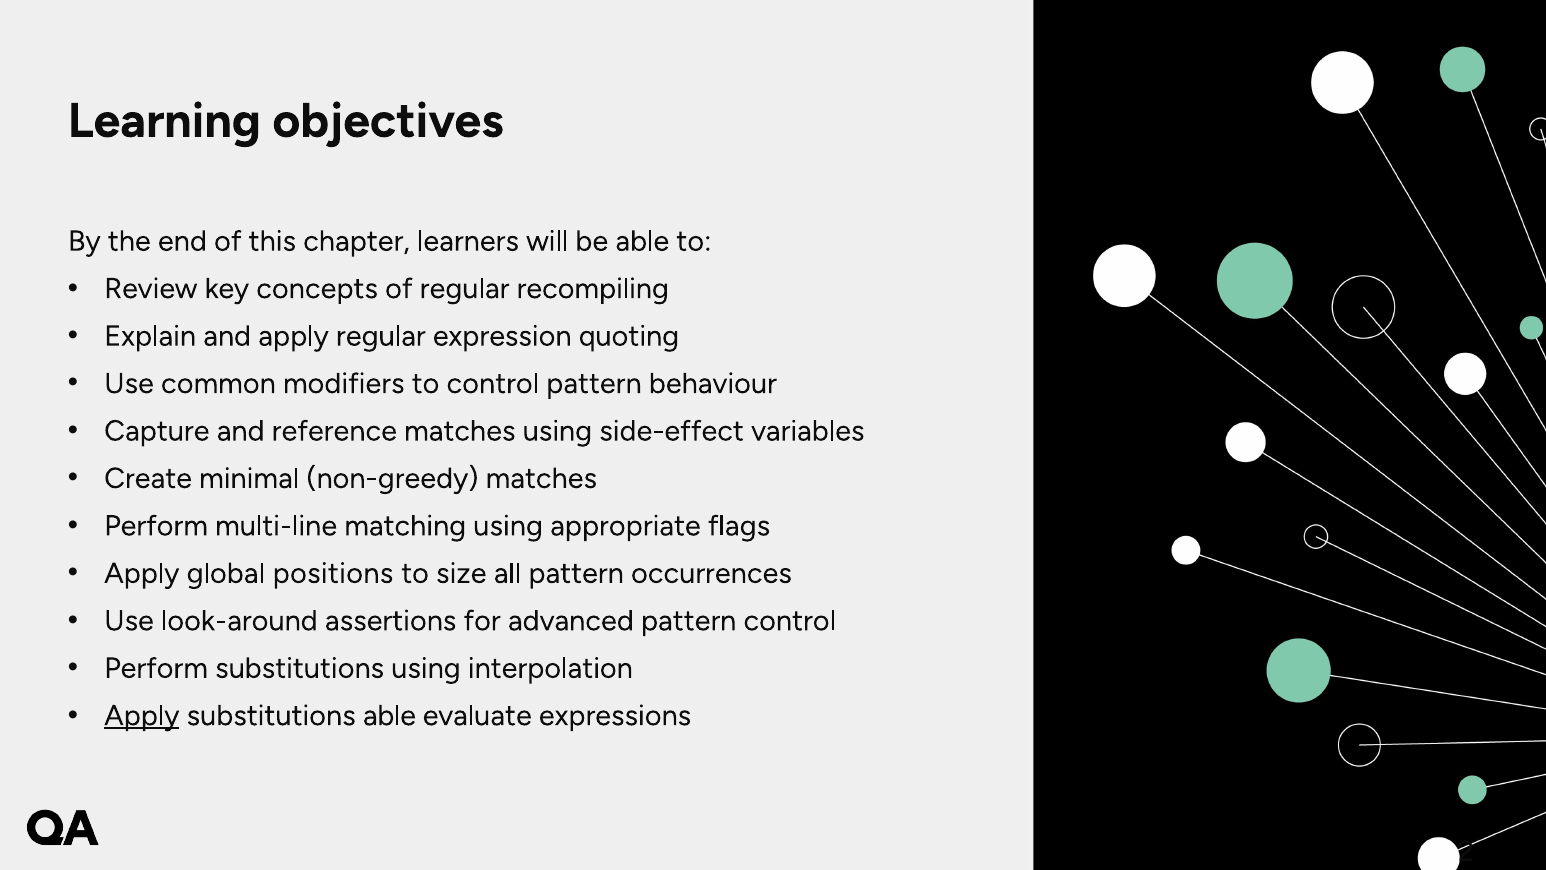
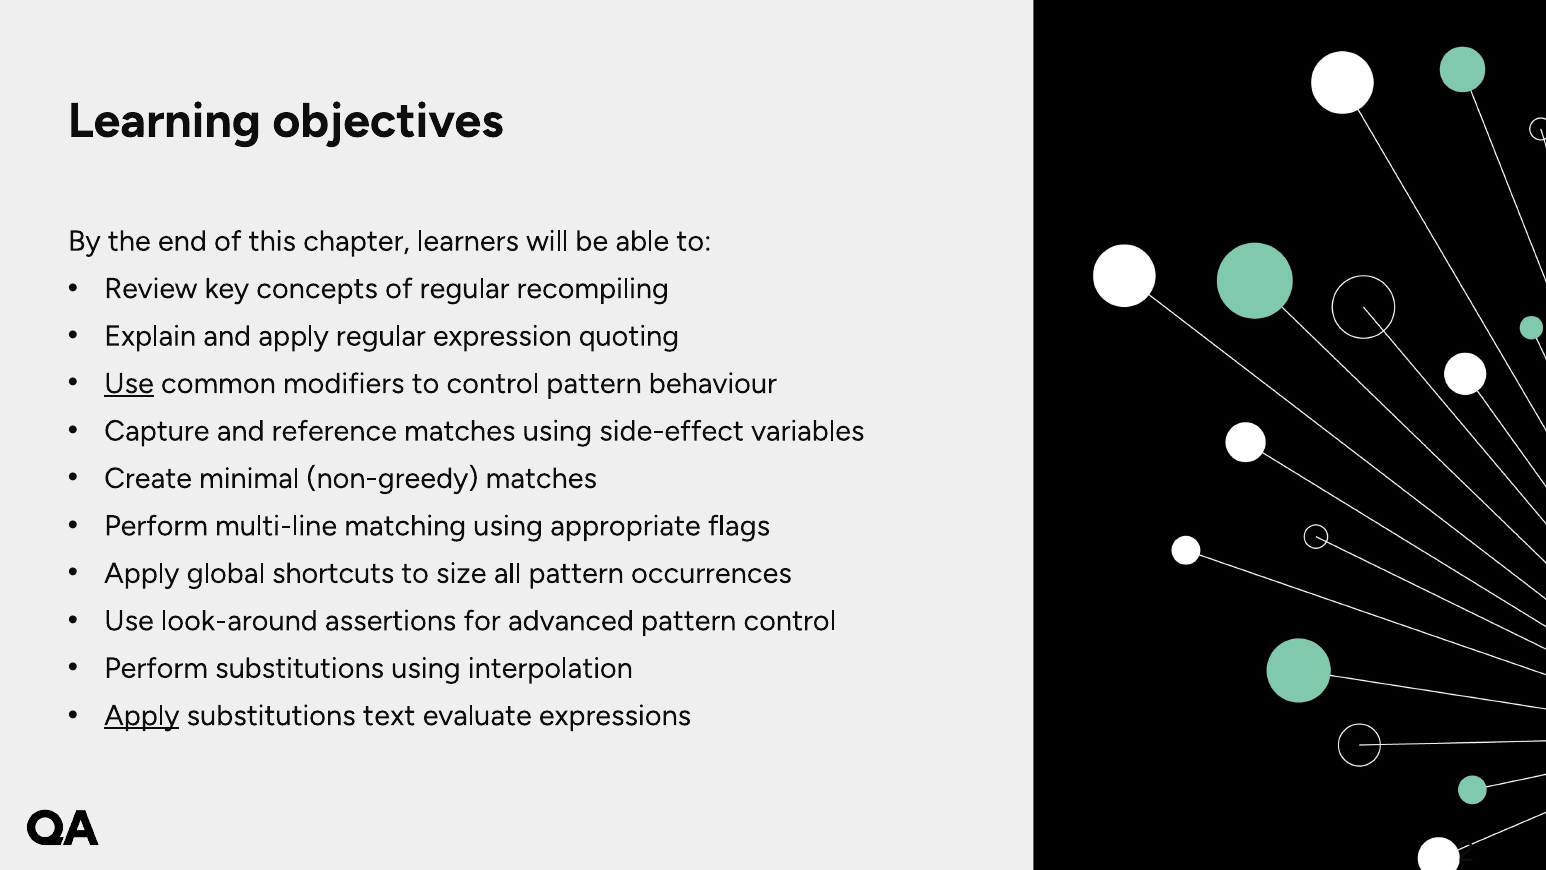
Use underline: none -> present (129, 383)
positions: positions -> shortcuts (333, 573)
substitutions able: able -> text (389, 715)
